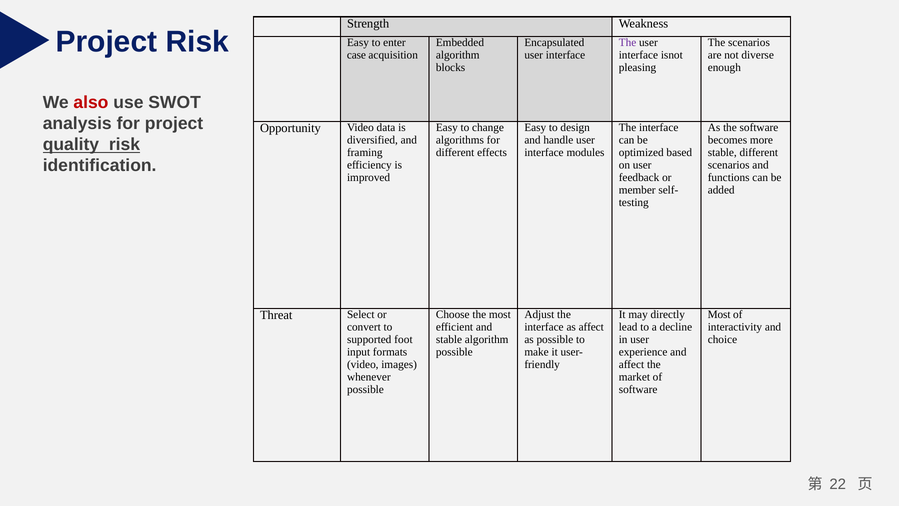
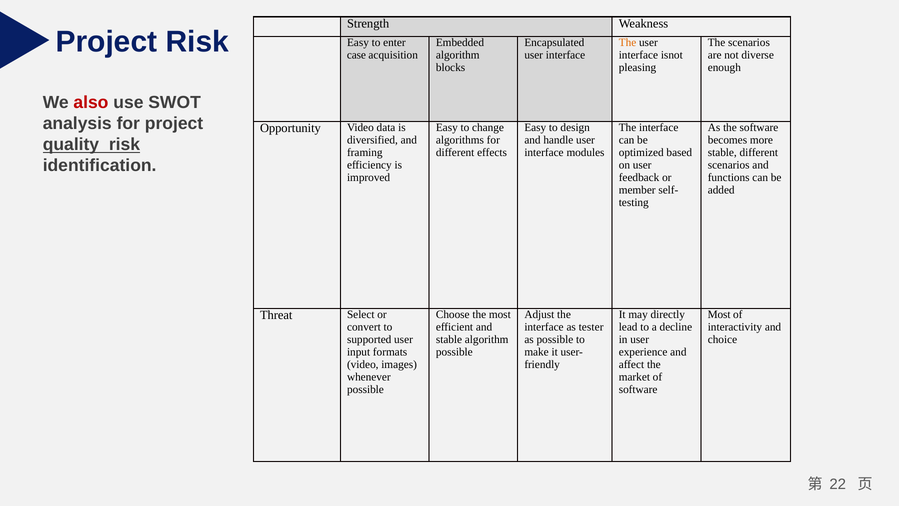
The colour: purple -> orange (628, 43)
as affect: affect -> tester (591, 327)
supported foot: foot -> user (403, 339)
